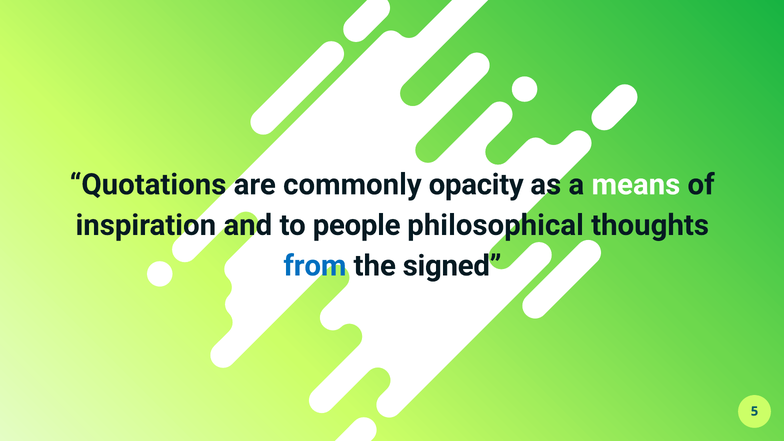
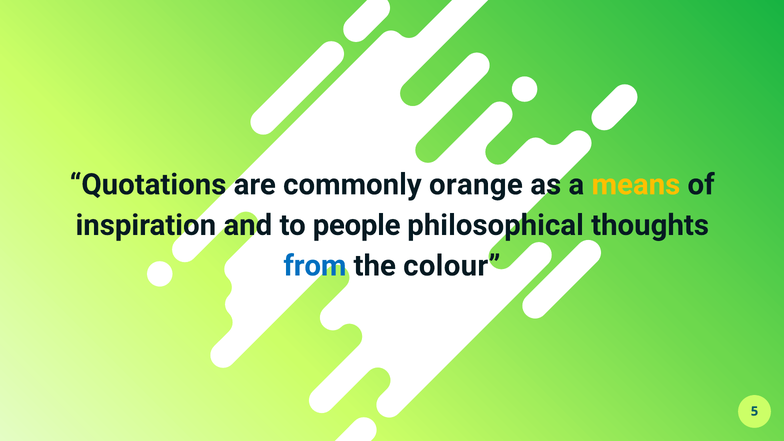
opacity: opacity -> orange (476, 185)
means colour: white -> yellow (636, 185)
signed: signed -> colour (452, 266)
